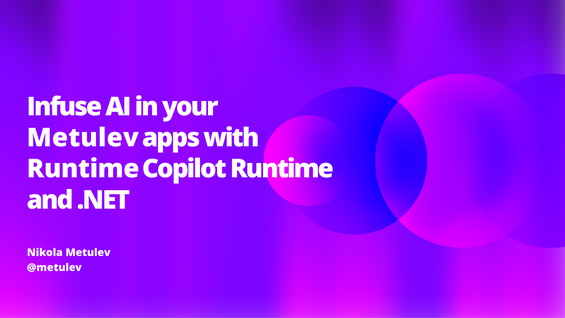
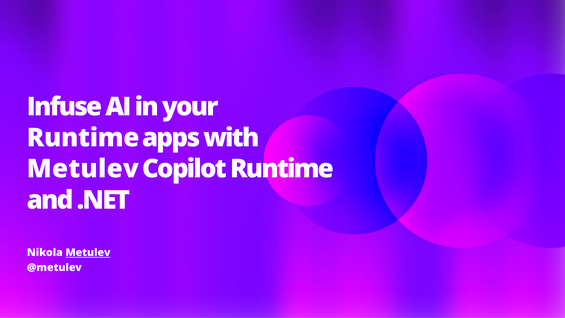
Metulev: Metulev -> Runtime (83, 138)
Runtime: Runtime -> Metulev (83, 169)
Metulev underline: none -> present (88, 253)
